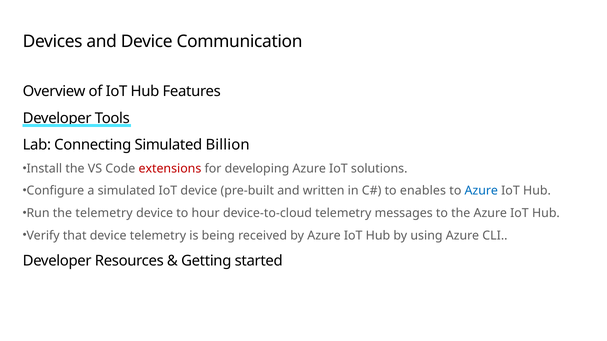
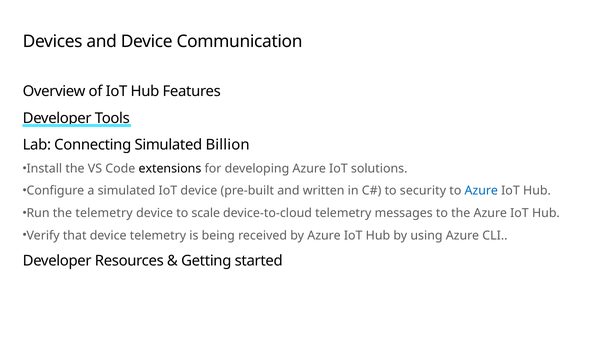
extensions colour: red -> black (170, 169)
enables: enables -> security (423, 191)
hour: hour -> scale (206, 213)
